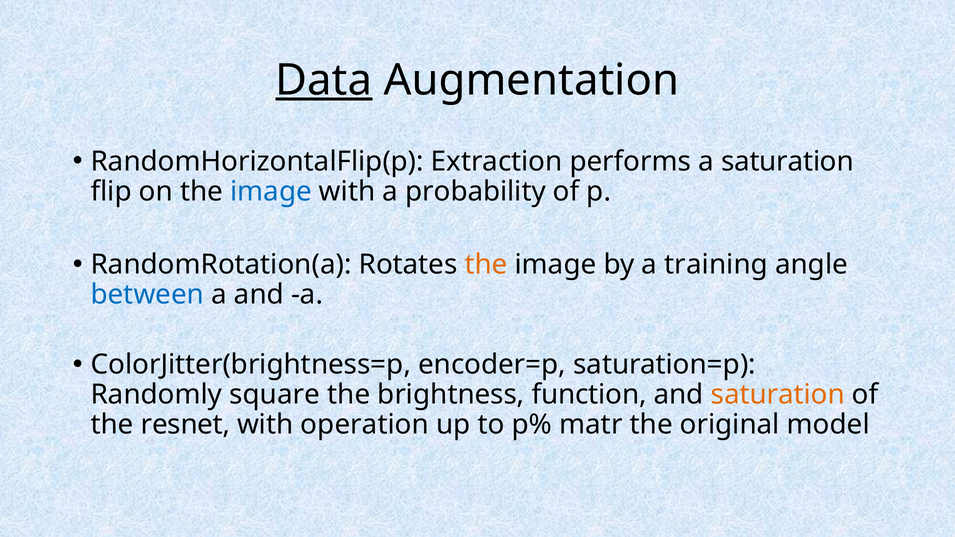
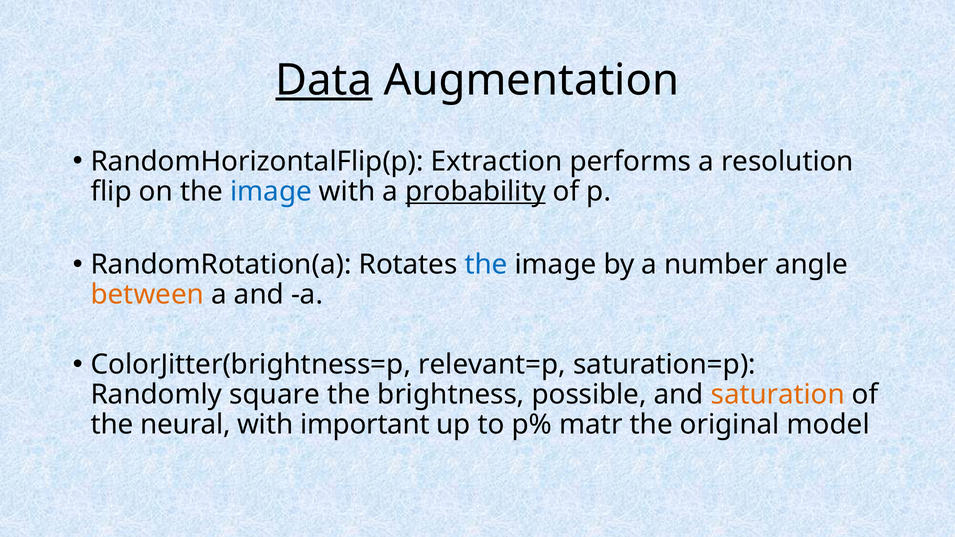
a saturation: saturation -> resolution (787, 161)
probability underline: none -> present (476, 191)
the colour: orange -> blue (486, 265)
training: training -> number (716, 265)
between colour: blue -> orange (147, 295)
encoder=p: encoder=p -> relevant=p (492, 365)
function: function -> possible (589, 395)
resnet: resnet -> neural (185, 425)
operation: operation -> important (365, 425)
